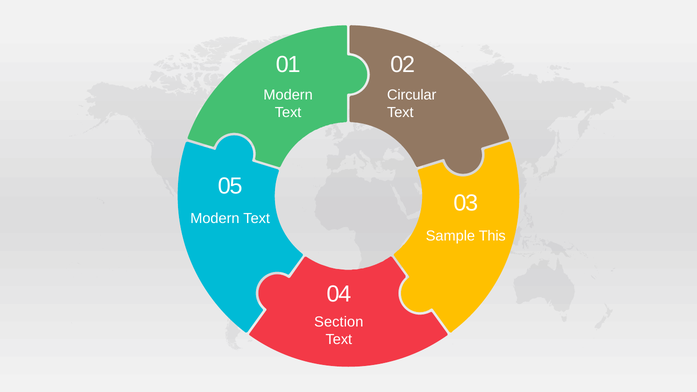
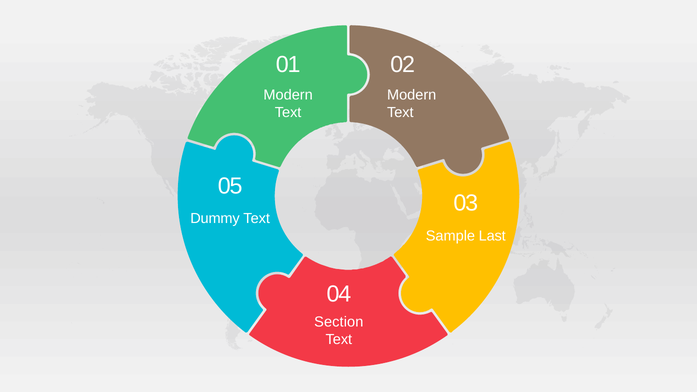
Circular: Circular -> Modern (412, 95)
Modern: Modern -> Dummy (215, 219)
This: This -> Last (492, 236)
